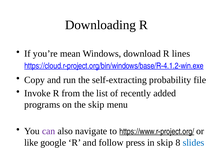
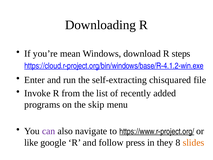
lines: lines -> steps (181, 54)
Copy: Copy -> Enter (35, 80)
probability: probability -> chisquared (170, 80)
in skip: skip -> they (165, 142)
slides colour: blue -> orange (193, 142)
